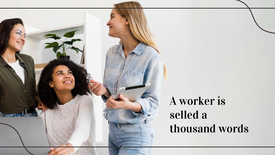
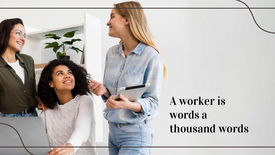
selled: selled -> words (184, 115)
